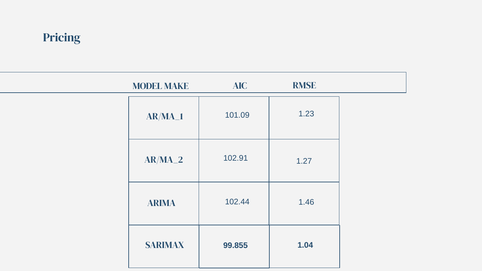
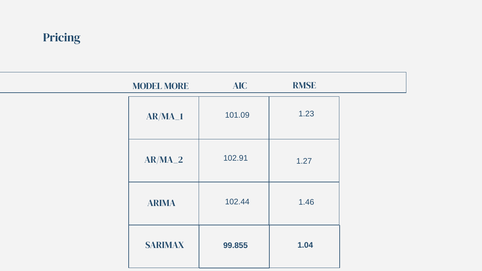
MAKE: MAKE -> MORE (176, 86)
